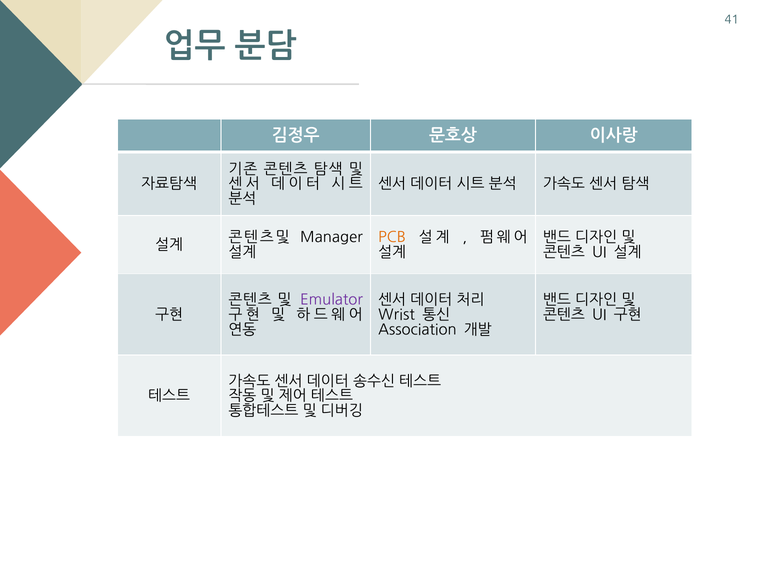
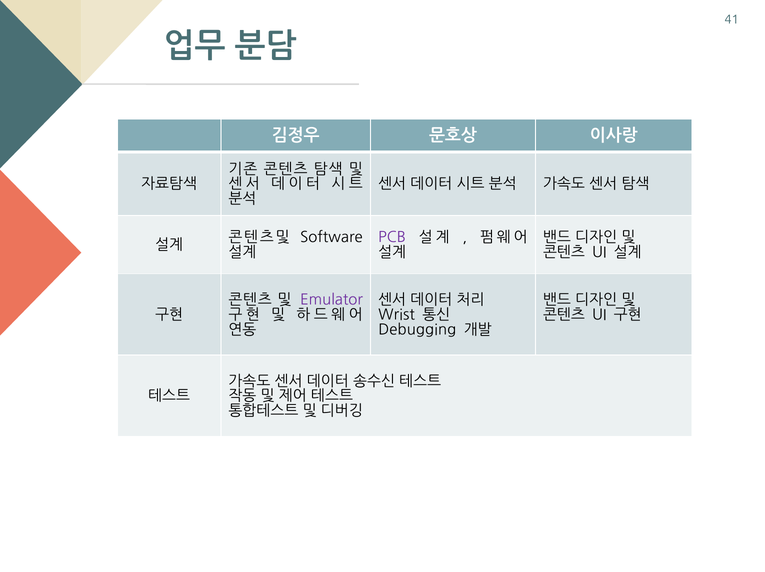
Manager: Manager -> Software (331, 238)
PCB colour: orange -> purple (392, 238)
Association: Association -> Debugging (417, 330)
